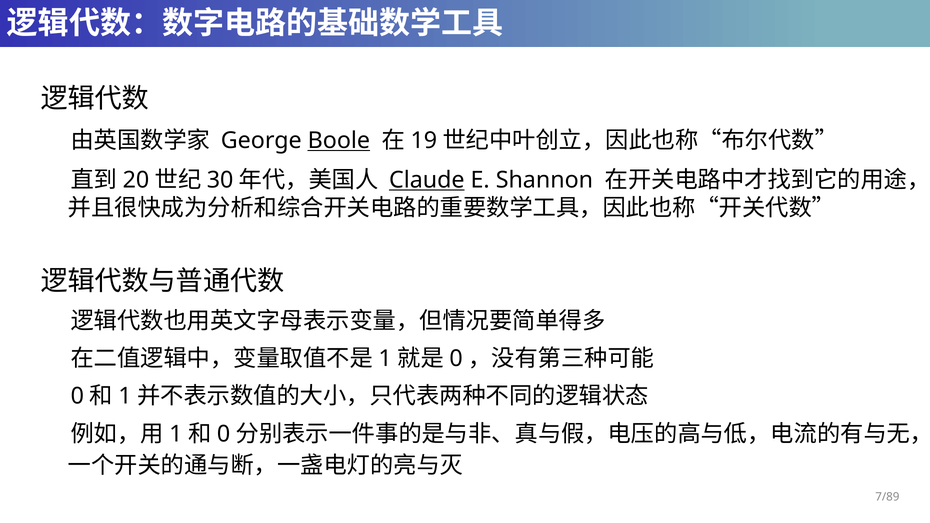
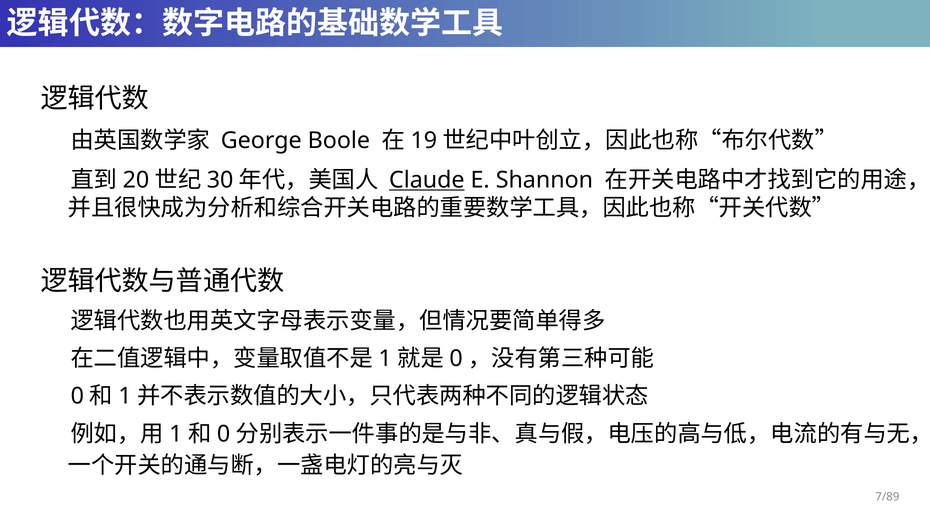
Boole underline: present -> none (339, 141)
